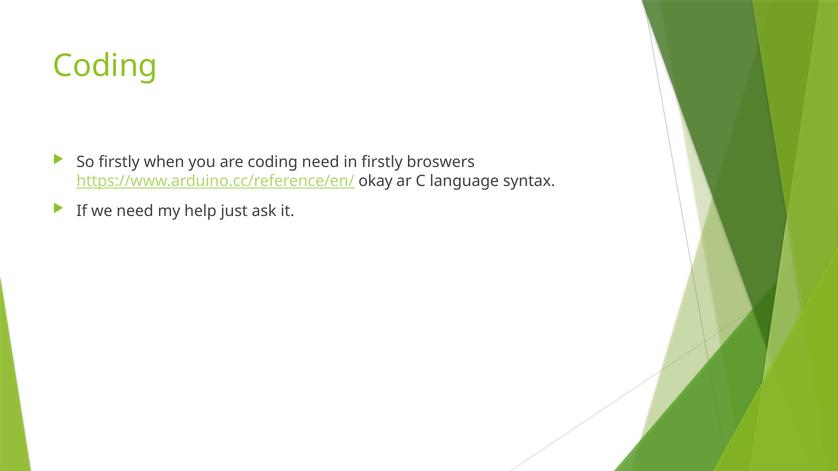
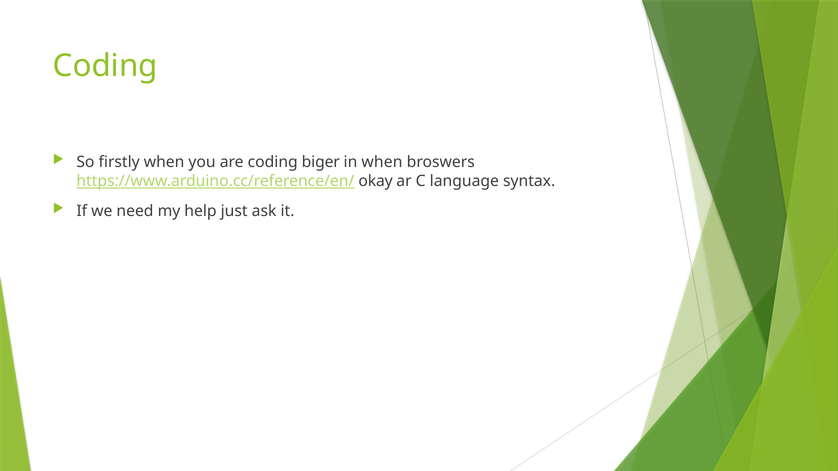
coding need: need -> biger (321, 162)
in firstly: firstly -> when (382, 162)
